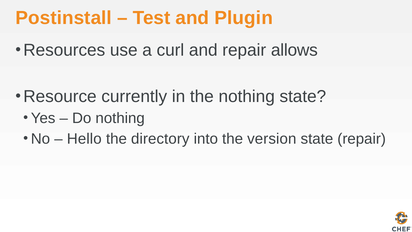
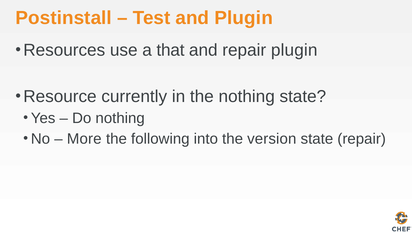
curl: curl -> that (170, 50)
repair allows: allows -> plugin (294, 50)
Hello: Hello -> More (84, 139)
directory: directory -> following (160, 139)
